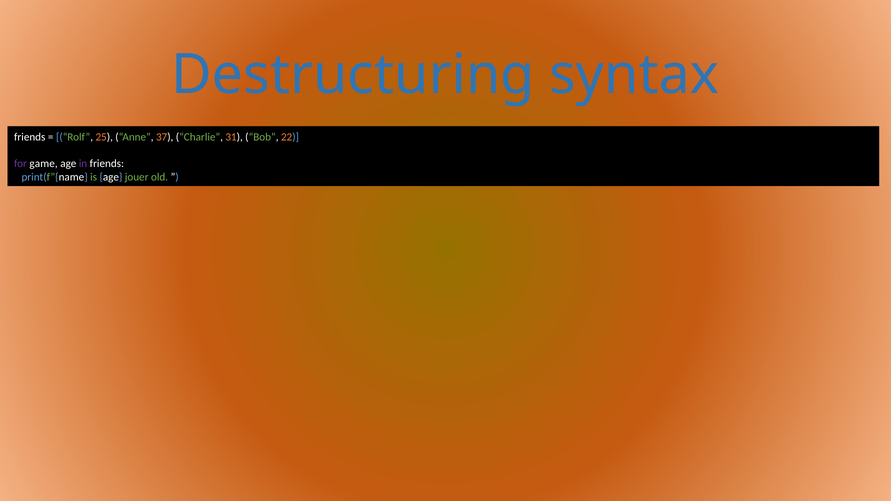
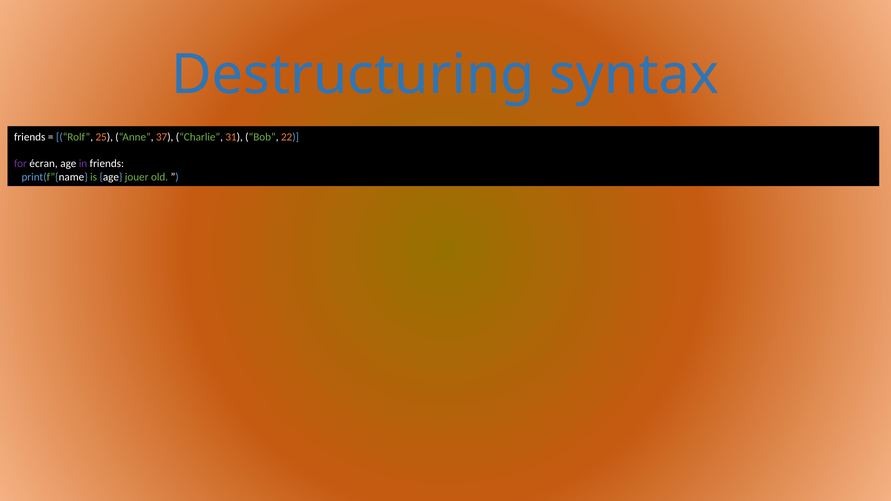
game: game -> écran (44, 164)
